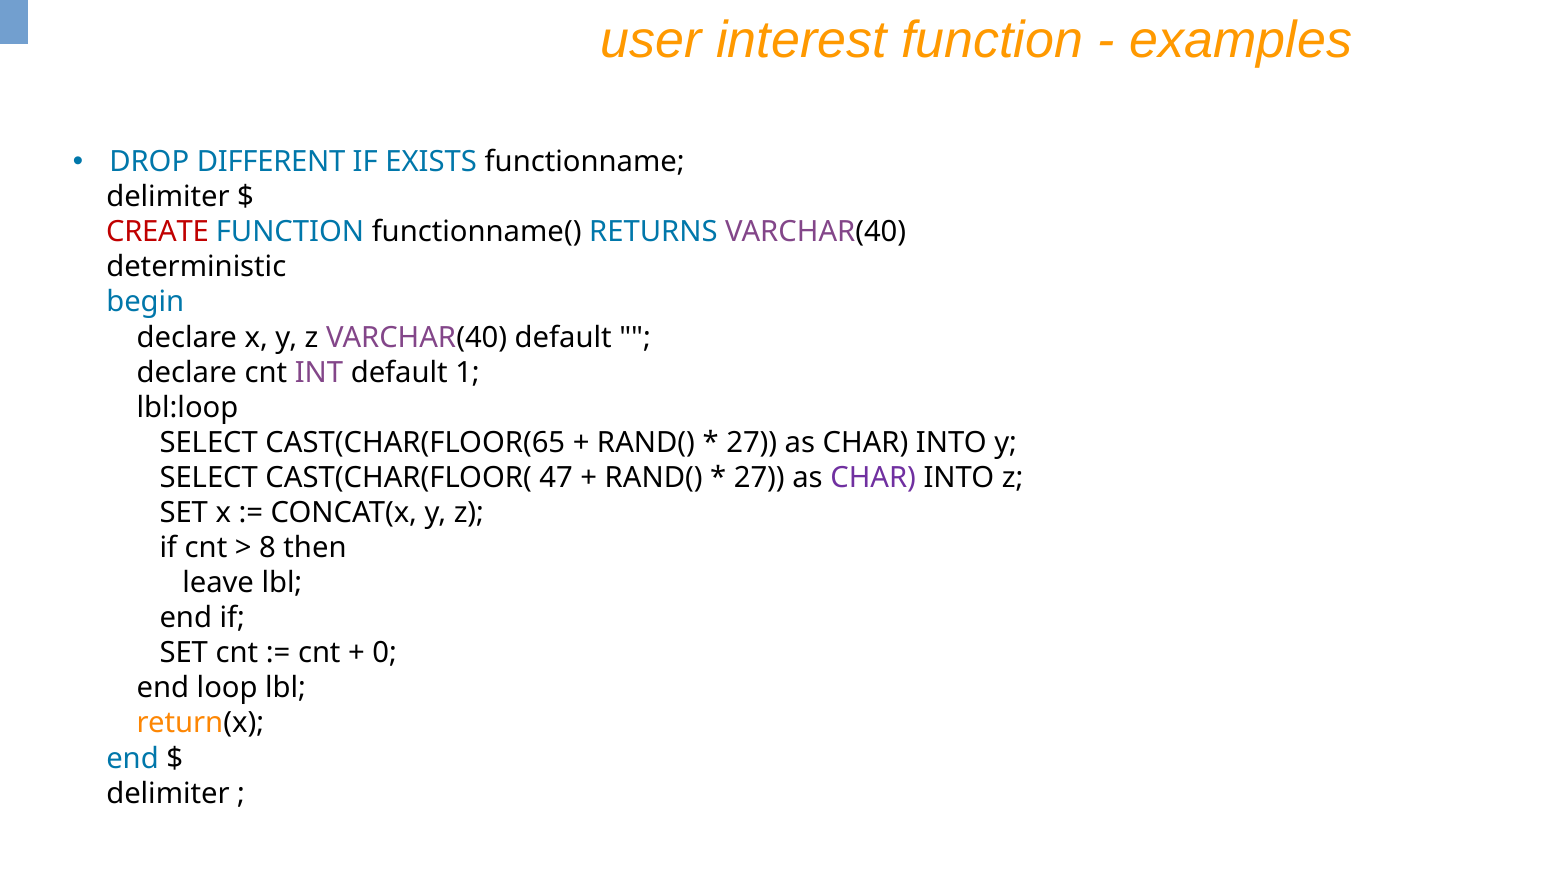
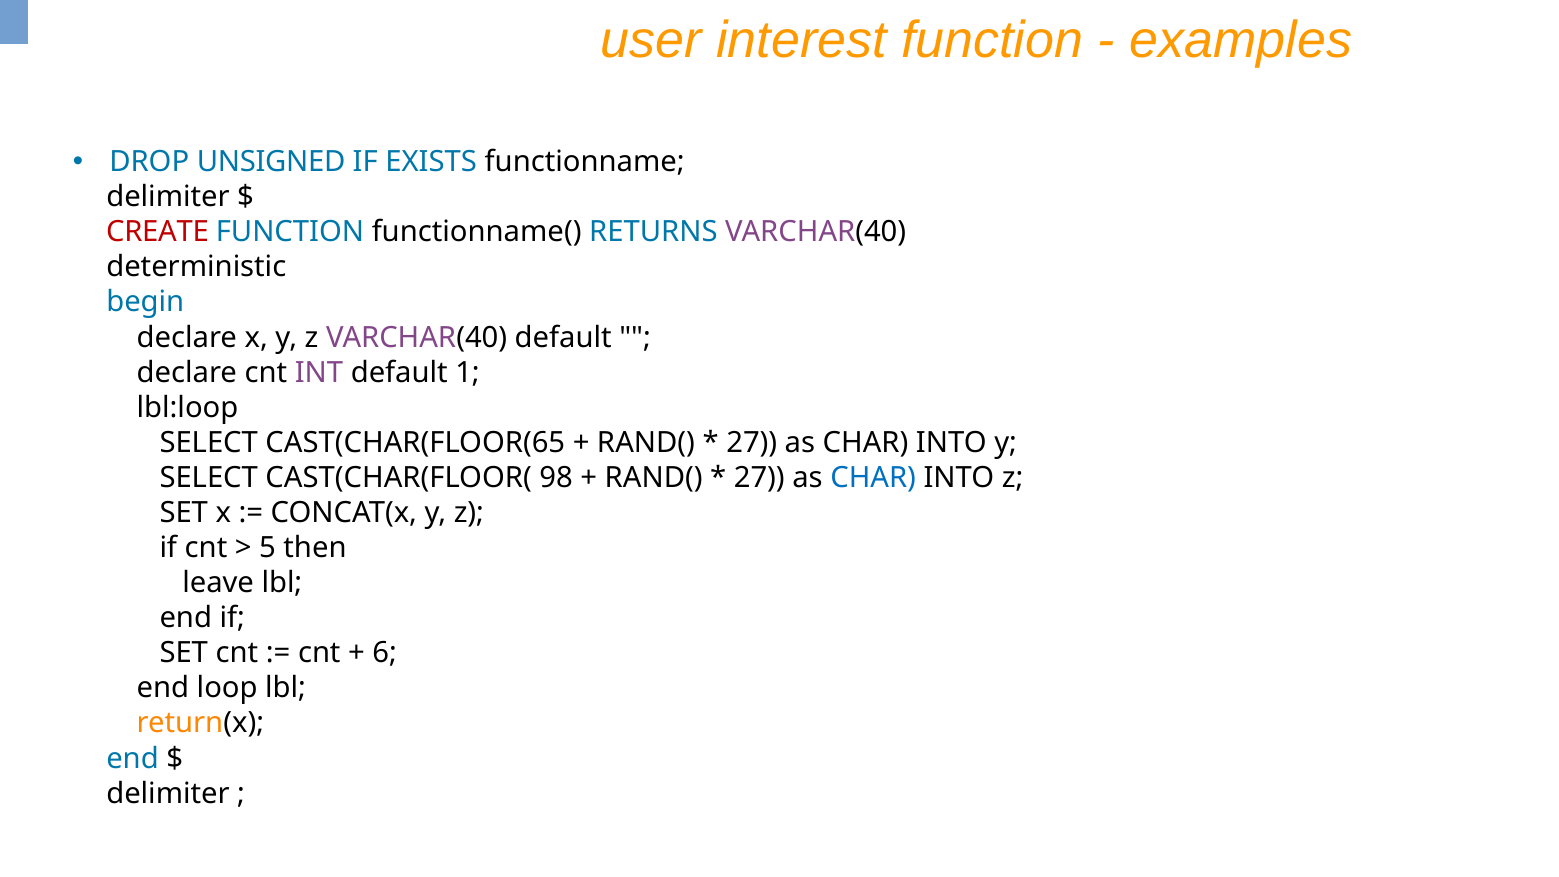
DIFFERENT: DIFFERENT -> UNSIGNED (271, 162)
47: 47 -> 98 (556, 478)
CHAR colour: purple -> blue (873, 478)
8: 8 -> 5 (267, 548)
0: 0 -> 6 (385, 653)
